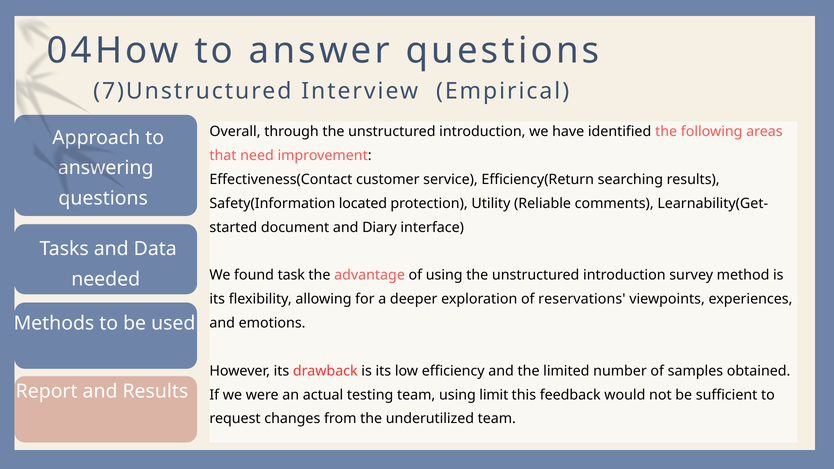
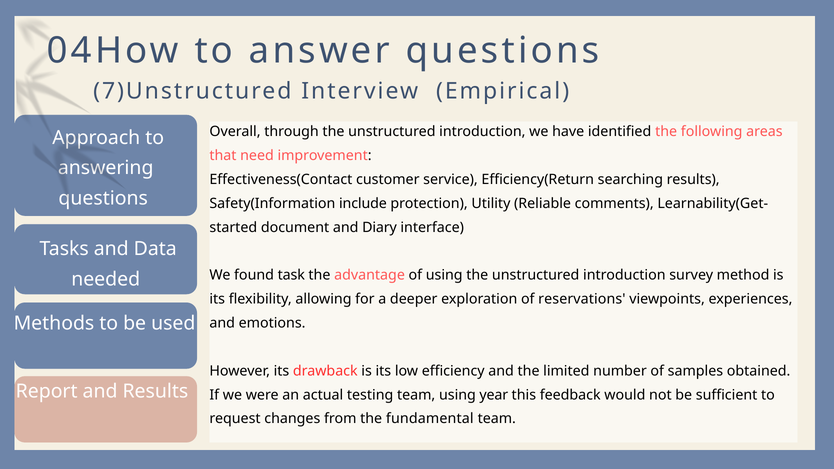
located: located -> include (363, 204)
limit: limit -> year (494, 395)
underutilized: underutilized -> fundamental (430, 419)
